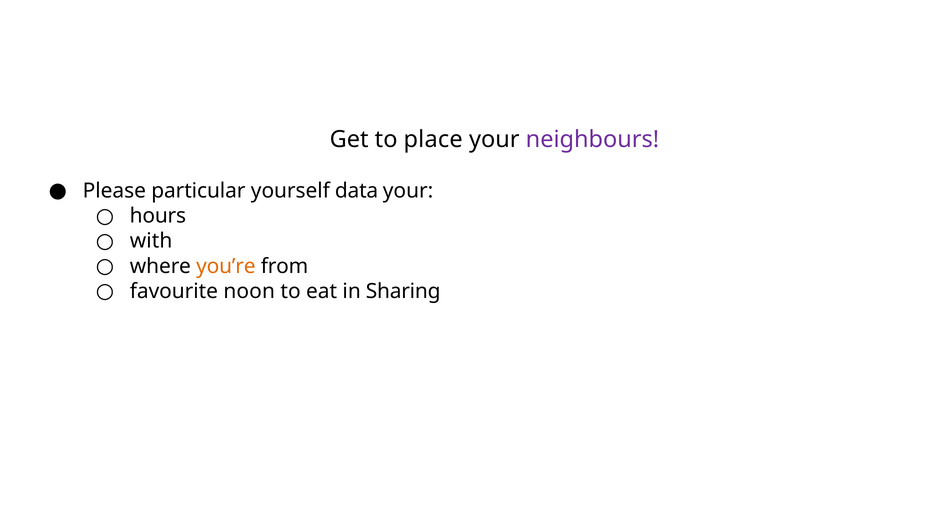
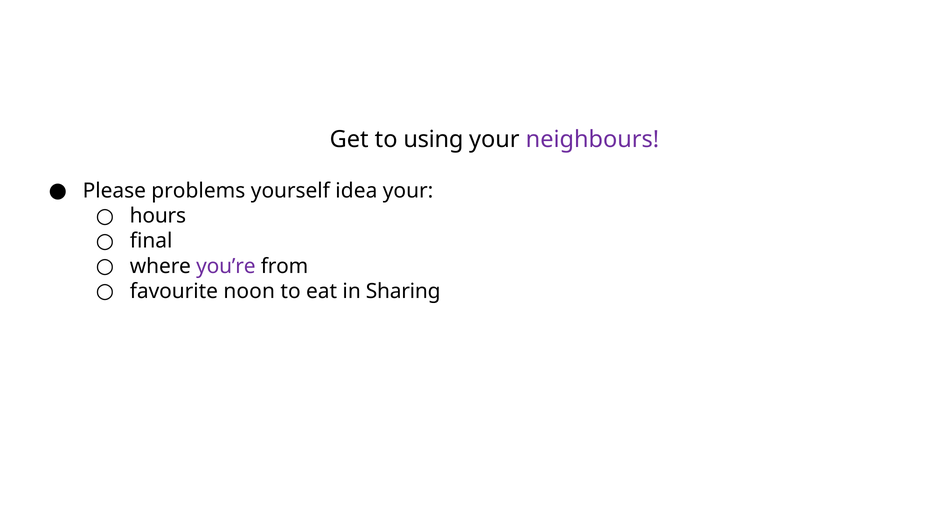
place: place -> using (433, 139)
particular: particular -> problems (198, 191)
data: data -> idea (356, 191)
with: with -> final (151, 241)
you’re colour: orange -> purple (226, 266)
